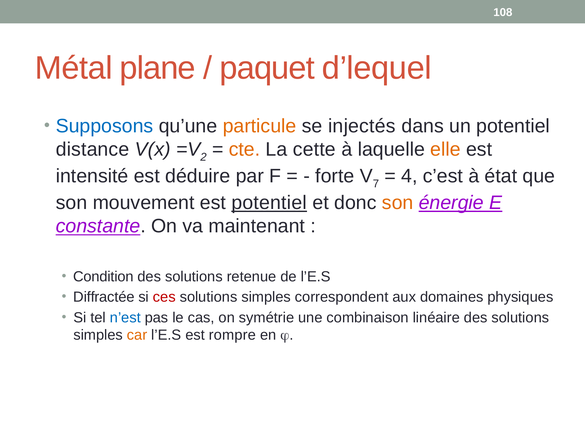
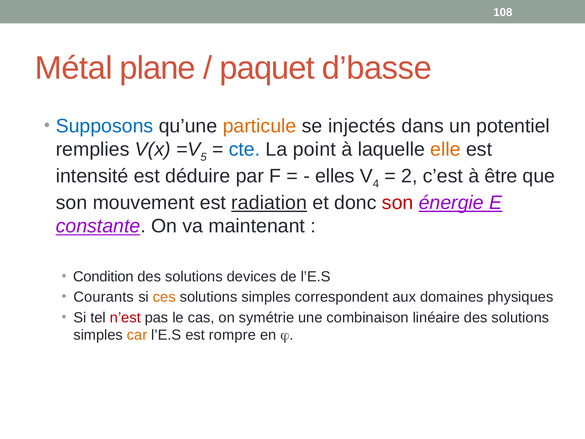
d’lequel: d’lequel -> d’basse (377, 68)
distance: distance -> remplies (93, 149)
2: 2 -> 5 (204, 157)
cte colour: orange -> blue (244, 149)
cette: cette -> point (314, 149)
forte: forte -> elles (335, 176)
7: 7 -> 4 (376, 184)
4: 4 -> 2 (409, 176)
état: état -> être (501, 176)
est potentiel: potentiel -> radiation (269, 203)
son colour: orange -> red (398, 203)
retenue: retenue -> devices (252, 276)
Diffractée: Diffractée -> Courants (104, 297)
ces colour: red -> orange (164, 297)
n’est colour: blue -> red (125, 317)
